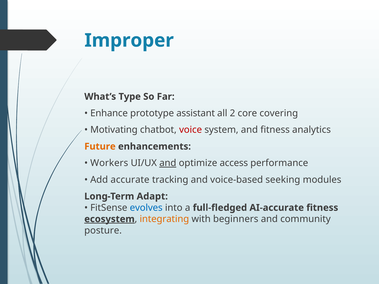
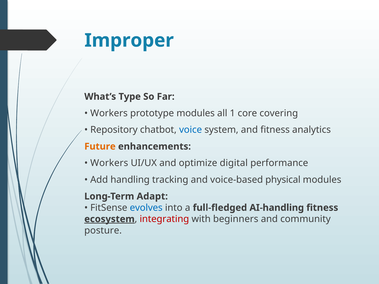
Enhance: Enhance -> Workers (109, 113)
prototype assistant: assistant -> modules (196, 113)
2: 2 -> 1 (233, 113)
Motivating: Motivating -> Repository (114, 130)
voice colour: red -> blue (191, 130)
and underline: present -> none (168, 163)
access: access -> digital (234, 163)
accurate: accurate -> handling (130, 180)
seeking: seeking -> physical (283, 180)
AI-accurate: AI-accurate -> AI-handling (277, 208)
integrating colour: orange -> red (164, 219)
